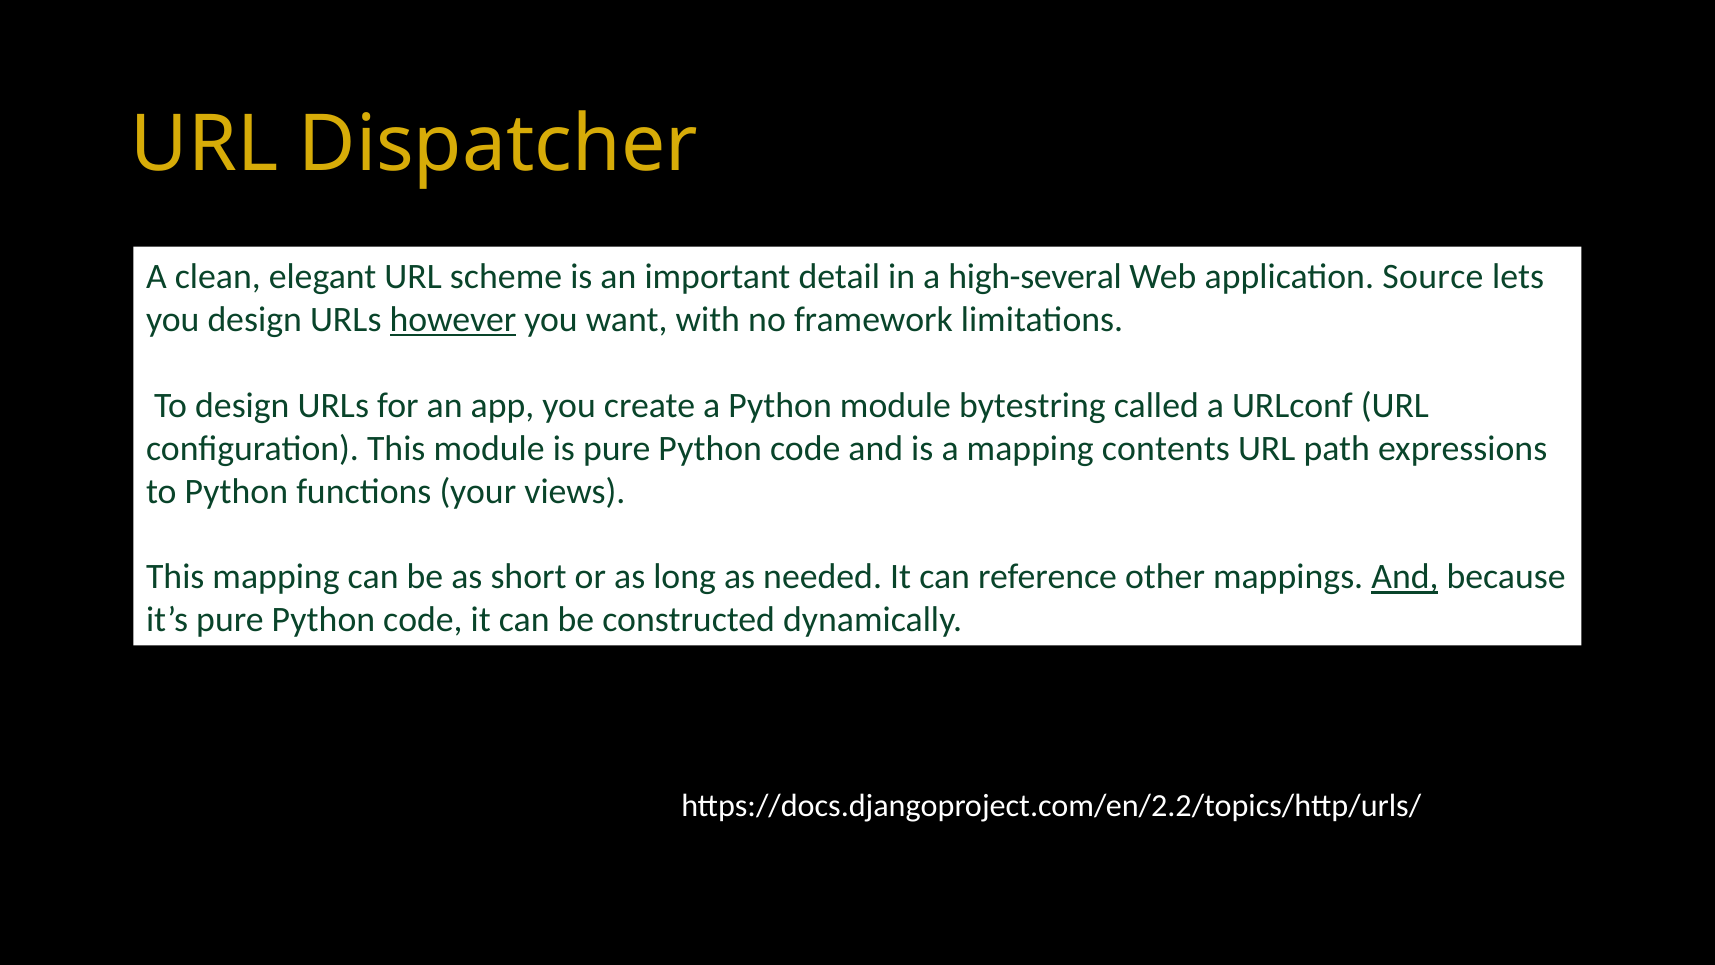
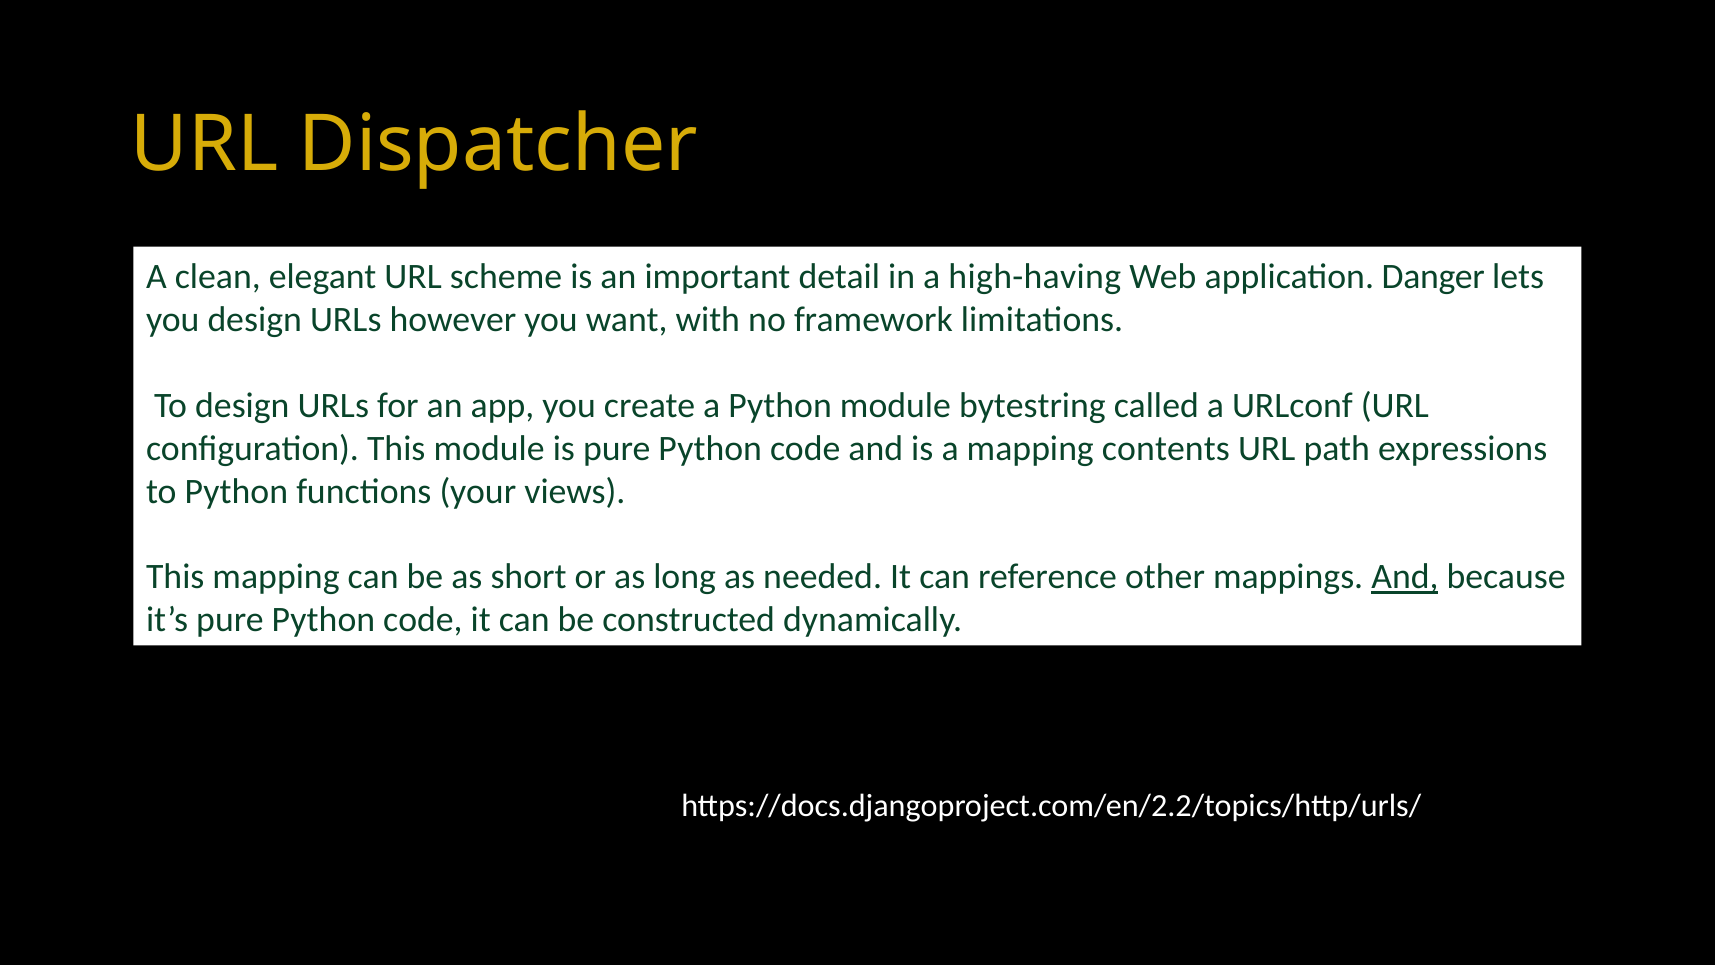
high-several: high-several -> high-having (1035, 277)
Source: Source -> Danger (1433, 277)
however underline: present -> none (453, 320)
